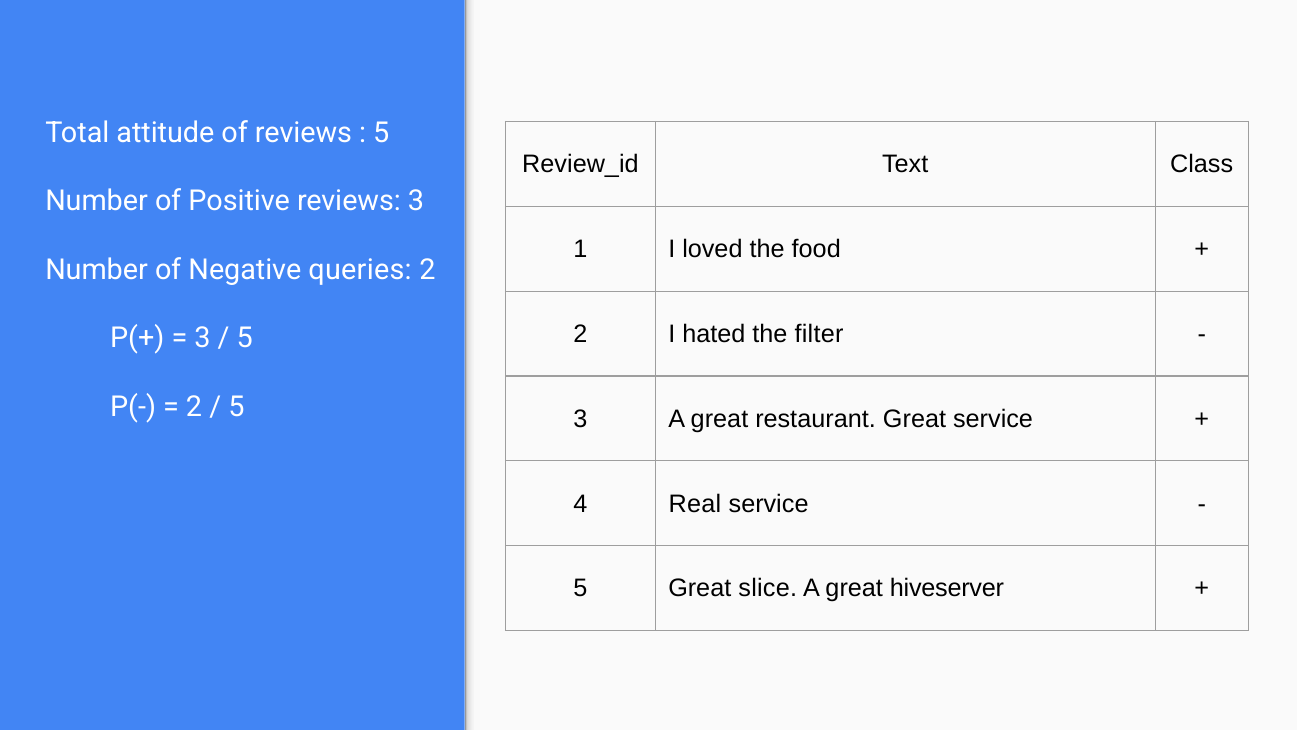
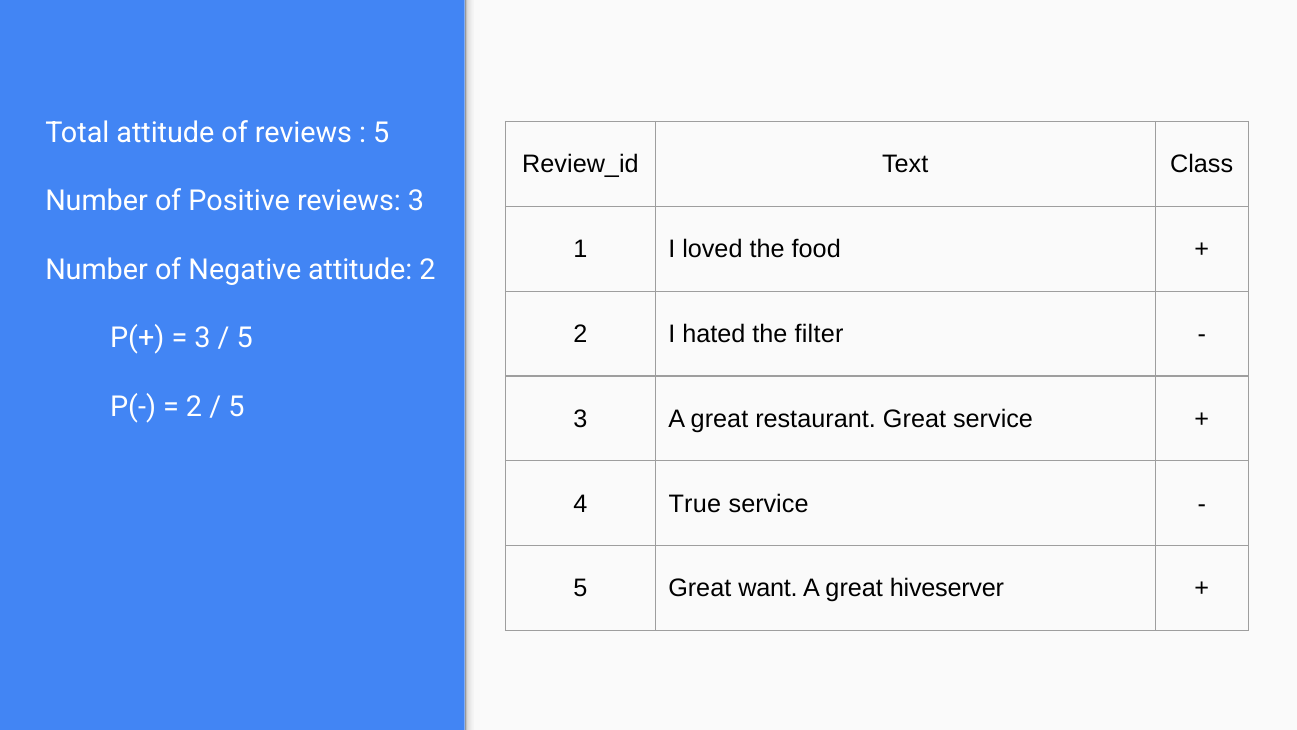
Negative queries: queries -> attitude (360, 270)
Real: Real -> True (695, 503)
slice: slice -> want (768, 588)
